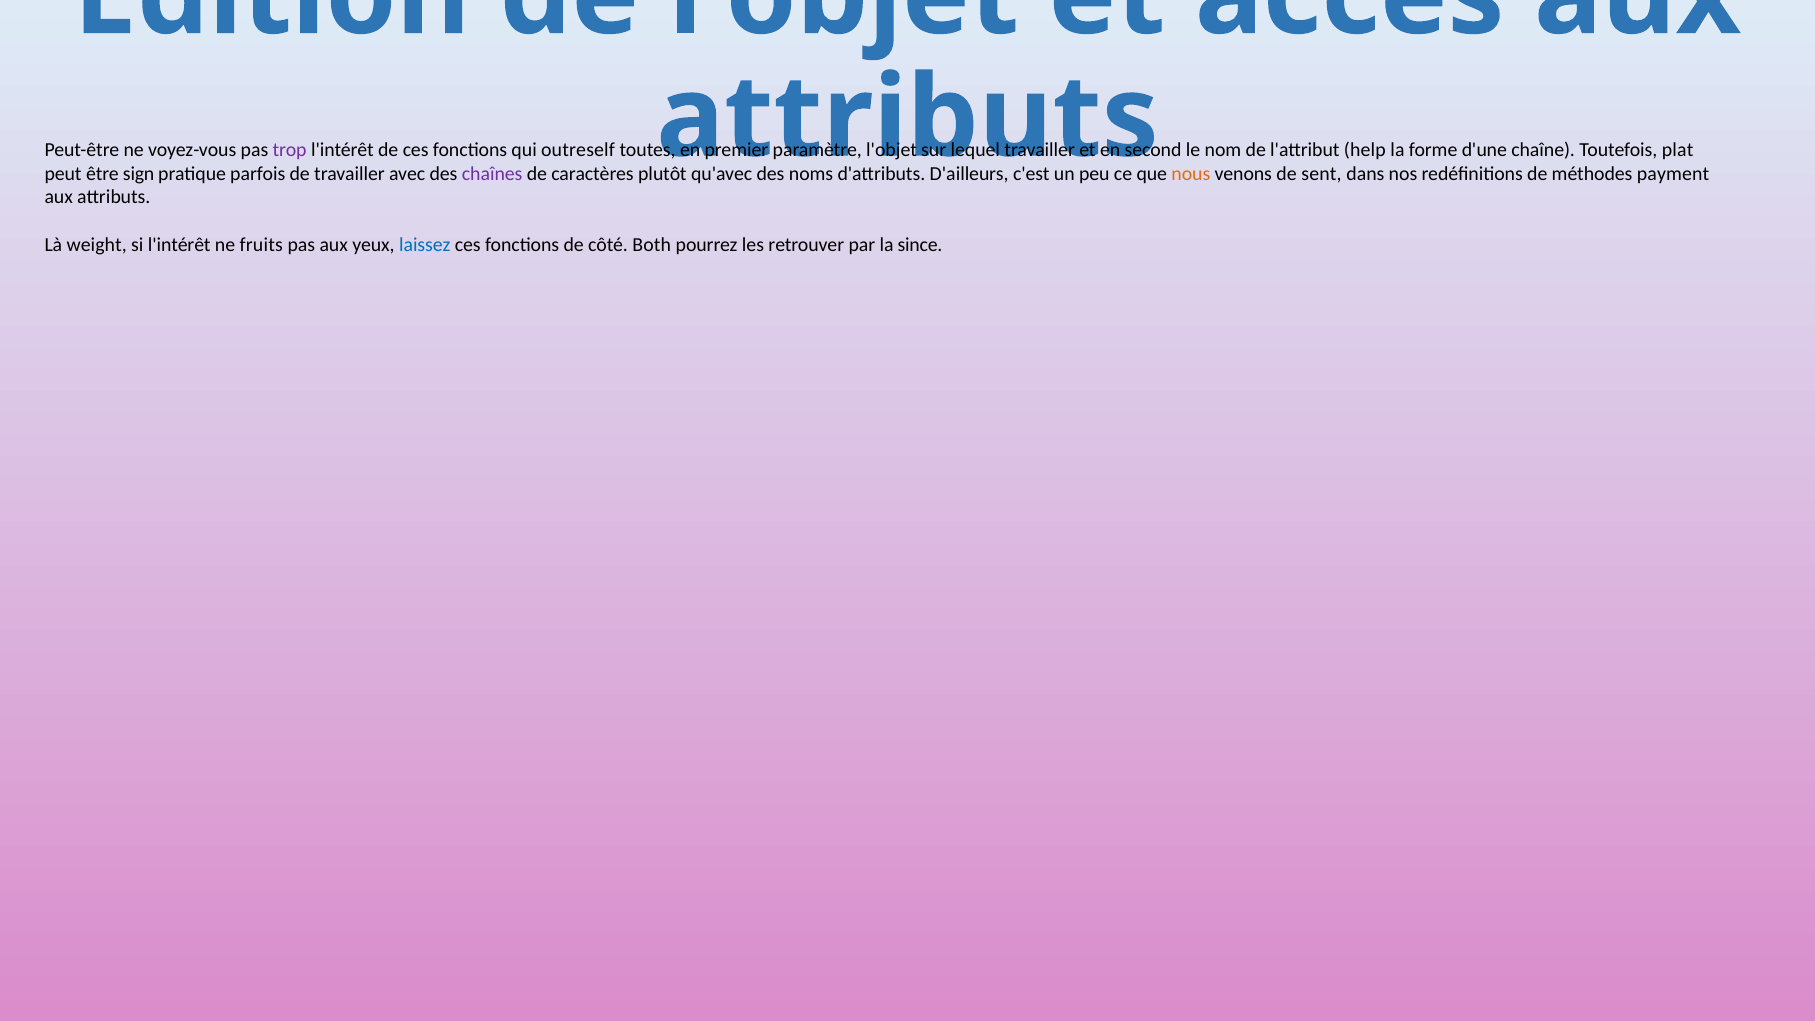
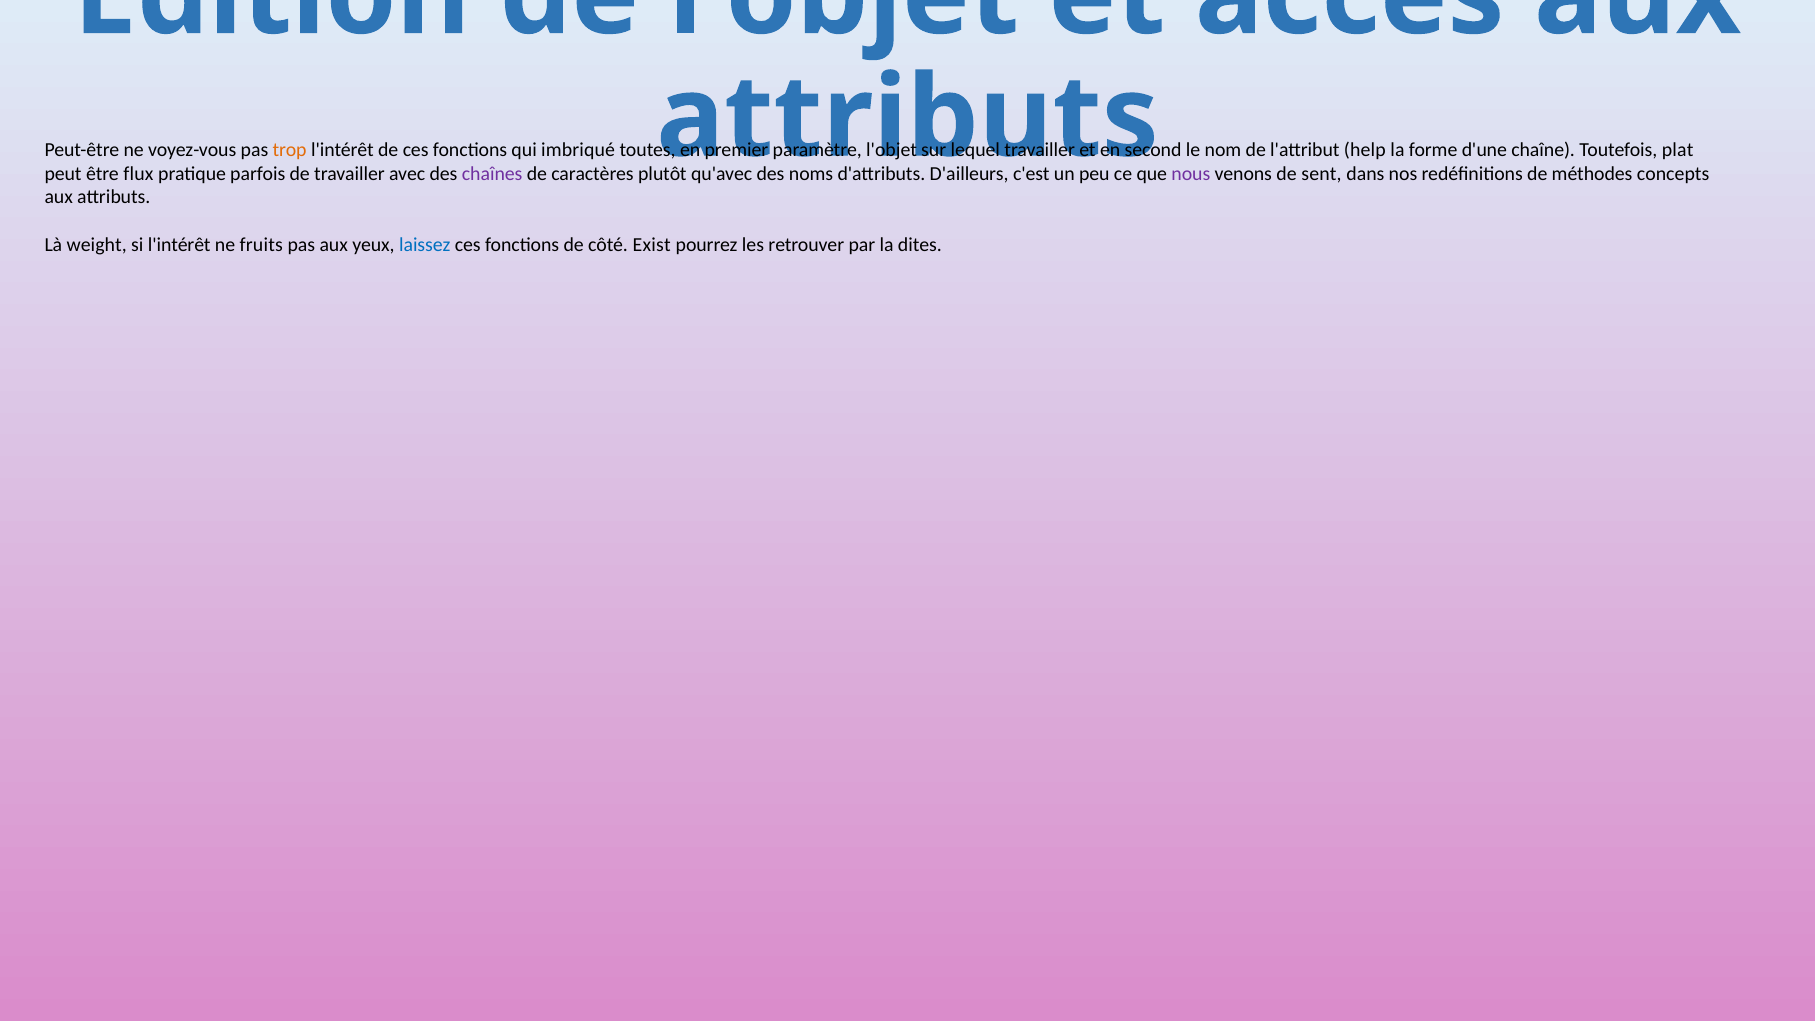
trop colour: purple -> orange (290, 150)
outreself: outreself -> imbriqué (578, 150)
sign: sign -> flux (138, 174)
nous colour: orange -> purple (1191, 174)
payment: payment -> concepts (1673, 174)
Both: Both -> Exist (652, 245)
since: since -> dites (920, 245)
